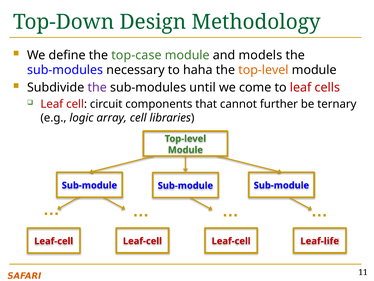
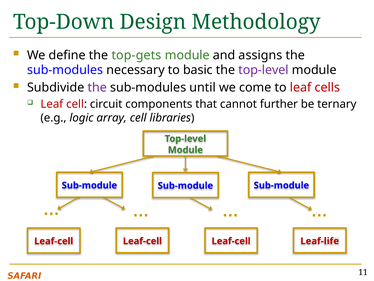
top-case: top-case -> top-gets (136, 55)
models: models -> assigns (260, 55)
haha: haha -> basic (198, 70)
top-level colour: orange -> purple (263, 70)
